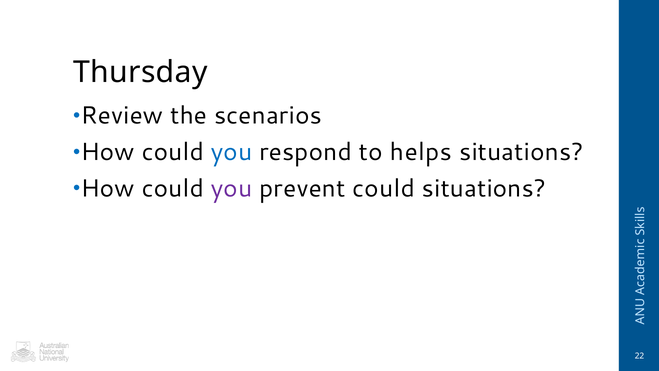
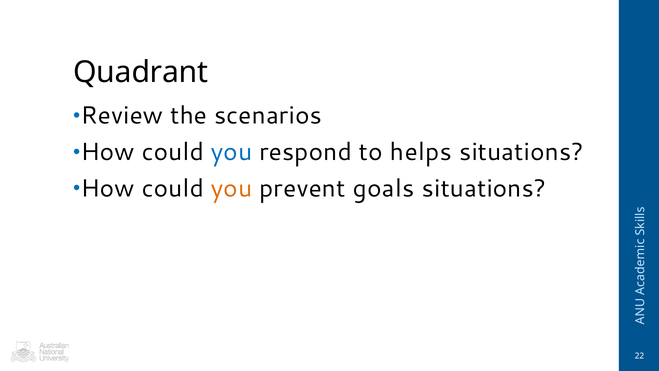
Thursday: Thursday -> Quadrant (141, 72)
you colour: purple -> orange (231, 189)
prevent could: could -> goals (383, 189)
